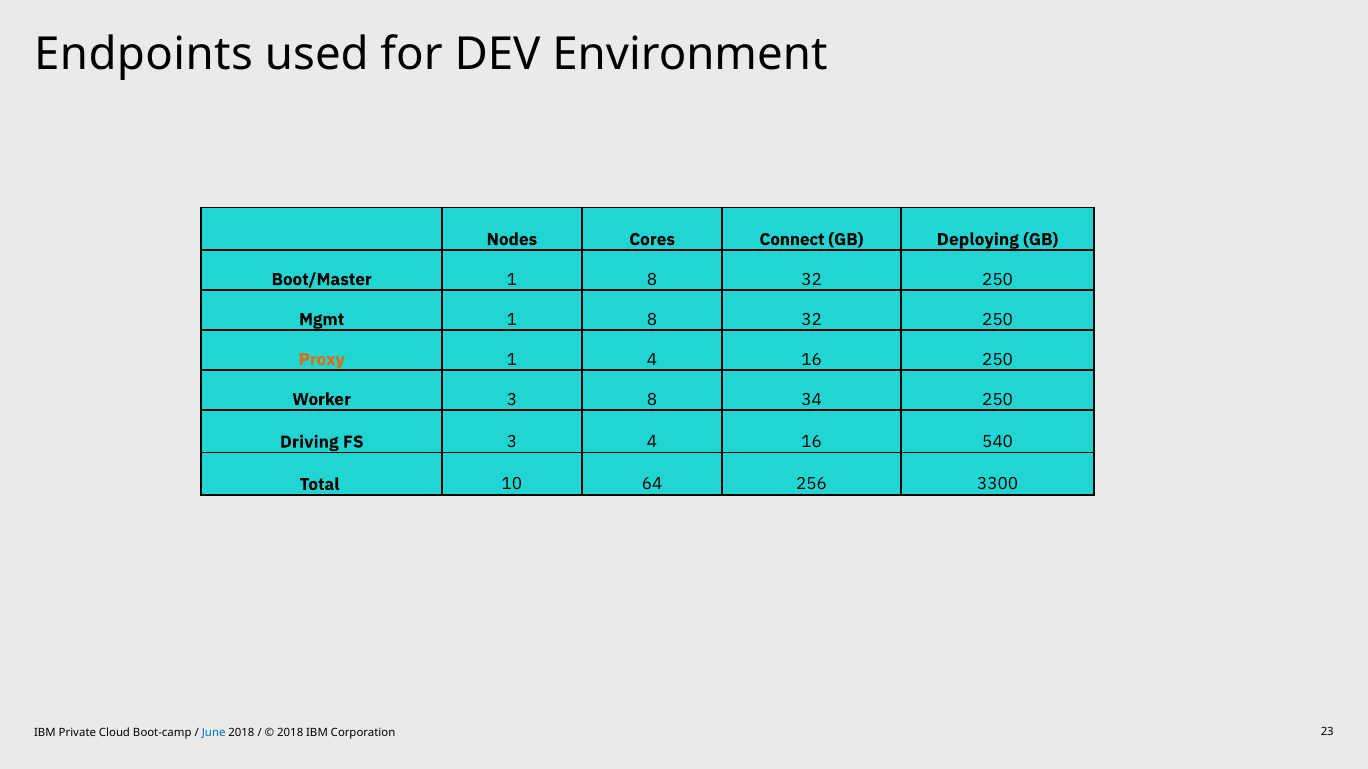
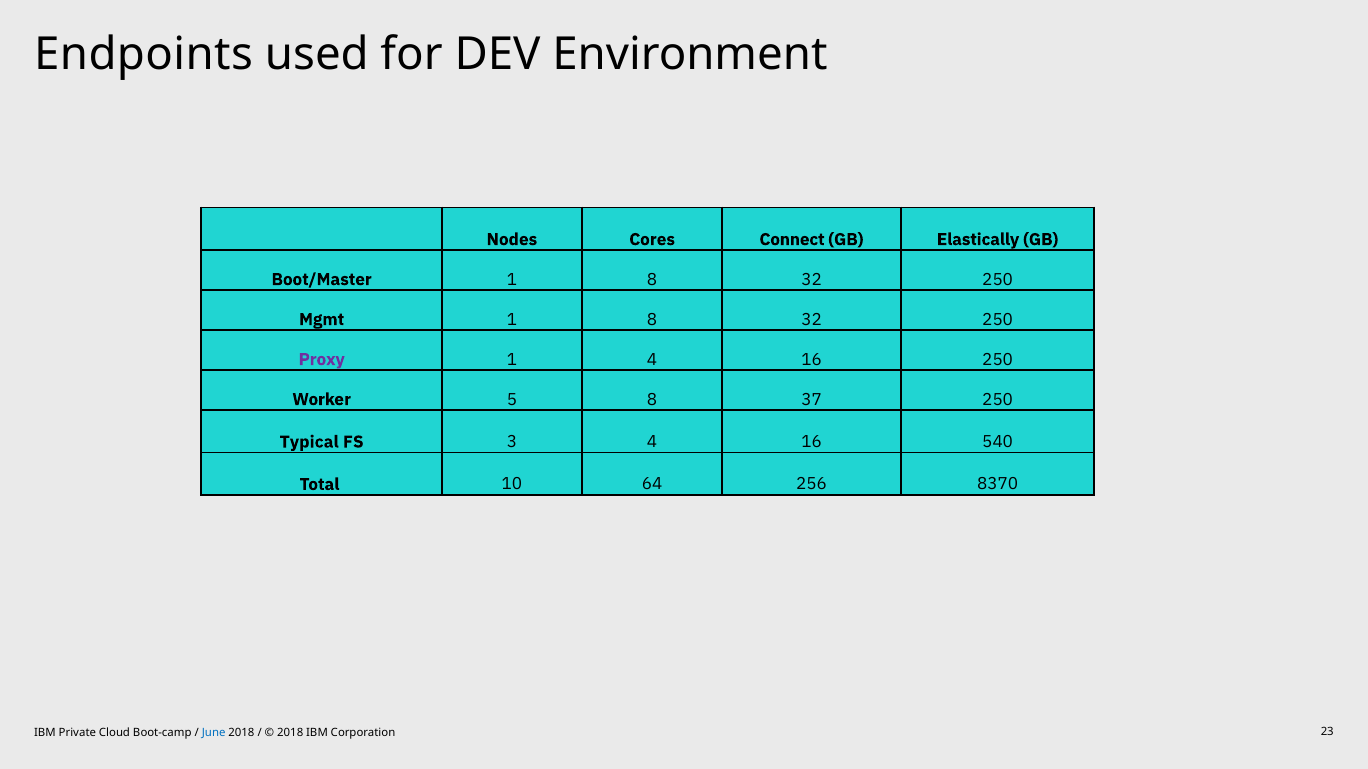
Deploying: Deploying -> Elastically (978, 240)
Proxy colour: orange -> purple (322, 360)
Worker 3: 3 -> 5 (512, 400)
34: 34 -> 37 (812, 400)
Driving: Driving -> Typical (309, 442)
3300: 3300 -> 8370 (998, 485)
